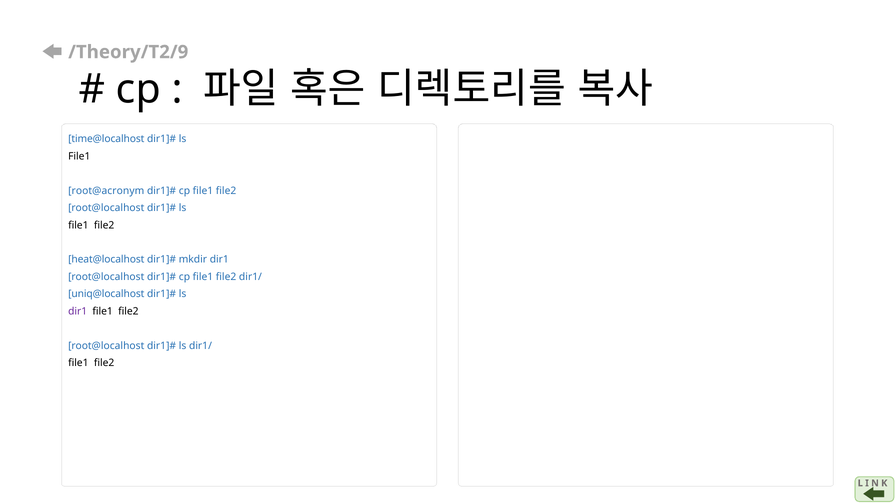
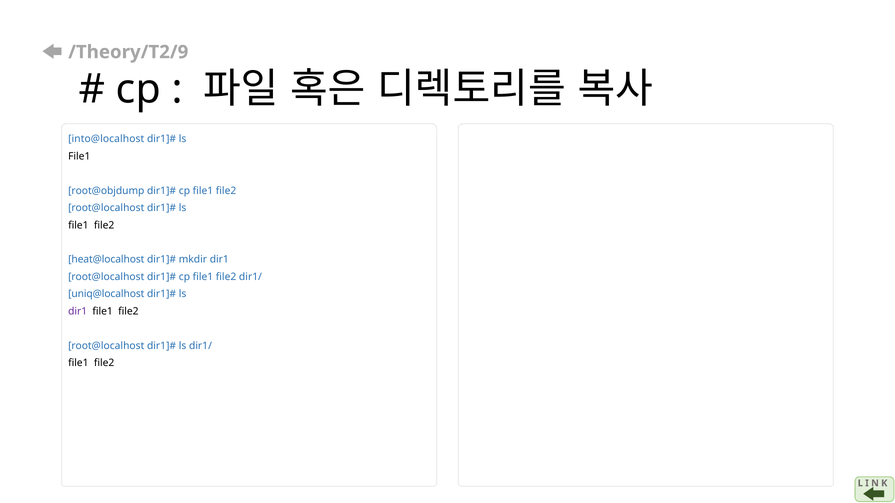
time@localhost: time@localhost -> into@localhost (106, 139)
root@acronym: root@acronym -> root@objdump (106, 191)
